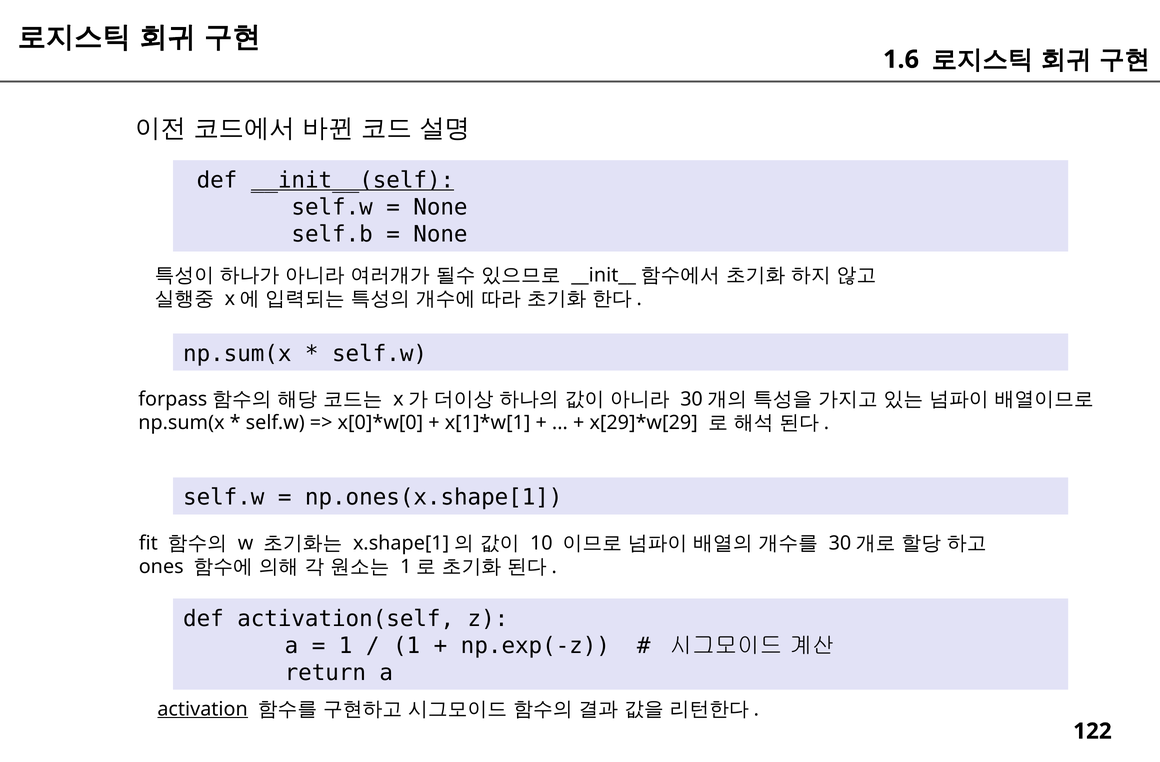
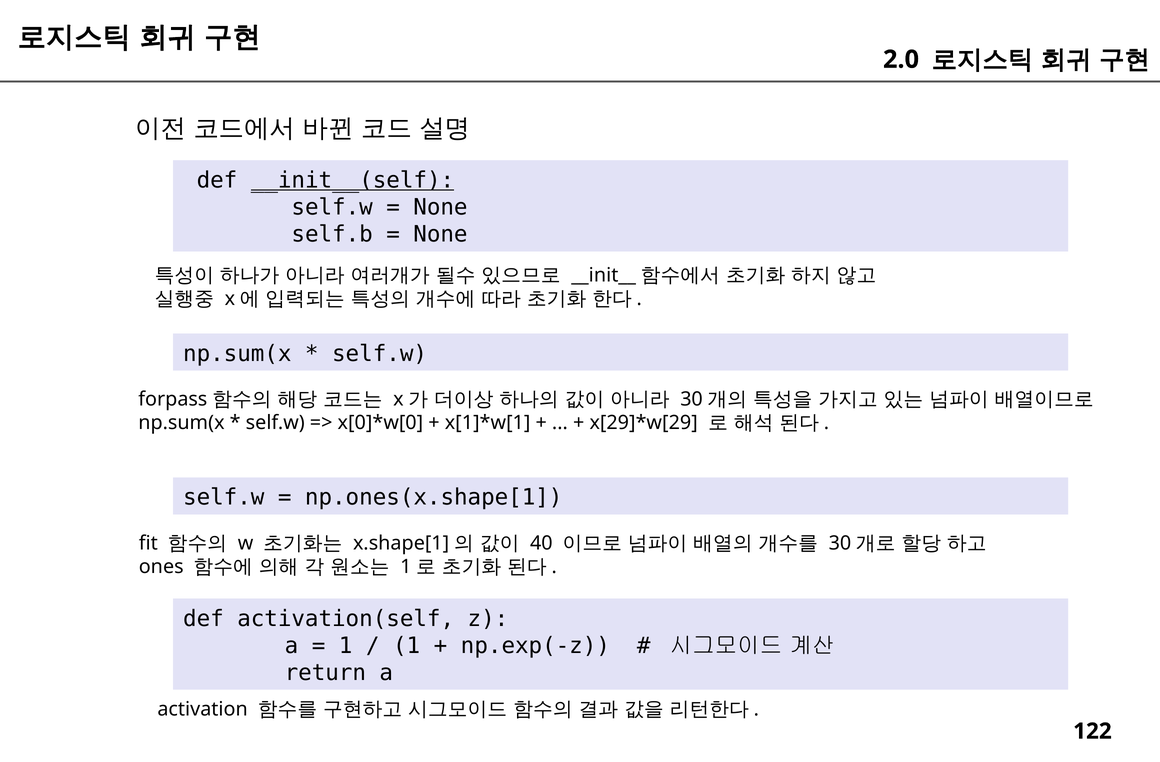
1.6: 1.6 -> 2.0 (901, 59)
10: 10 -> 40 (541, 543)
activation underline: present -> none (203, 709)
